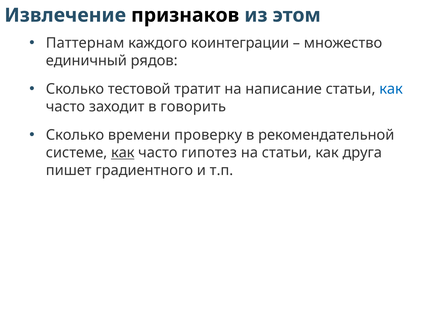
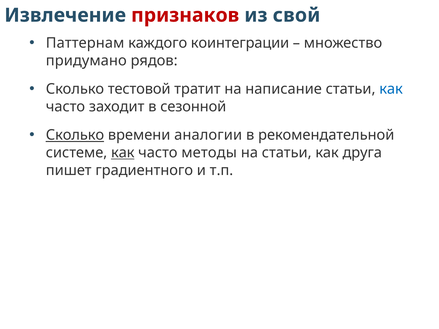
признаков colour: black -> red (185, 15)
этом: этом -> свой (297, 15)
единичный: единичный -> придумано (86, 61)
говорить: говорить -> сезонной (193, 107)
Сколько underline: none -> present (75, 135)
проверку: проверку -> аналогии (208, 135)
гипотез: гипотез -> методы (209, 153)
